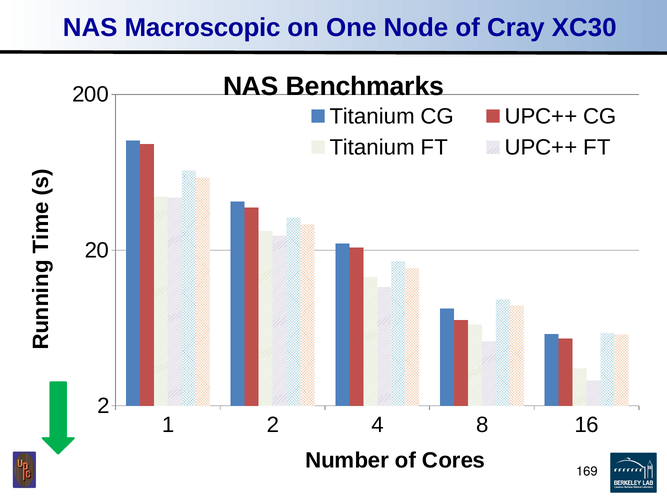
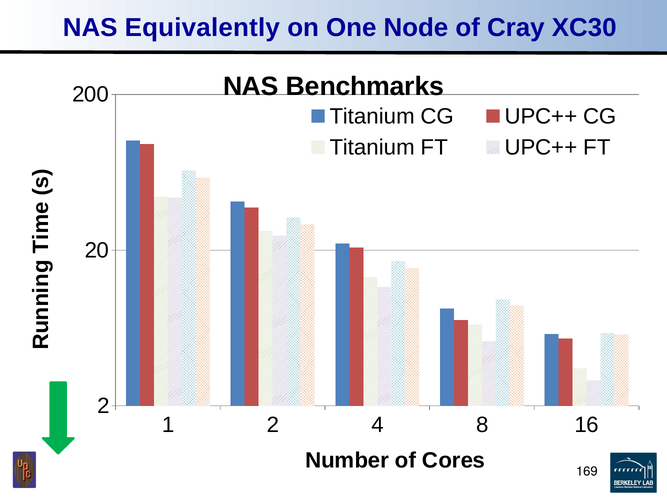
Macroscopic: Macroscopic -> Equivalently (202, 28)
